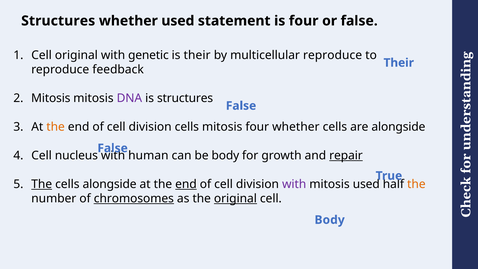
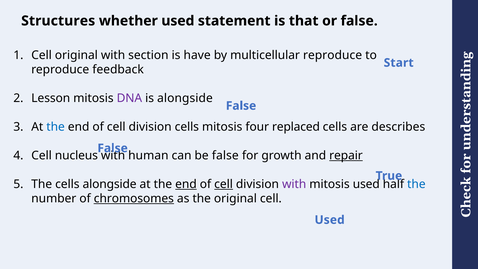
is four: four -> that (304, 21)
genetic: genetic -> section (148, 55)
is their: their -> have (197, 55)
Their: Their -> Start (399, 63)
Mitosis: Mitosis -> Lesson (51, 98)
is structures: structures -> alongside (185, 98)
the colour: orange -> blue (56, 127)
four whether: whether -> replaced (296, 127)
are alongside: alongside -> describes (398, 127)
be body: body -> false (225, 155)
The underline: present -> none (42, 184)
cell underline: none -> present (224, 184)
the colour: orange -> blue (416, 184)
original underline: present -> none (235, 198)
Body: Body -> Used (330, 220)
